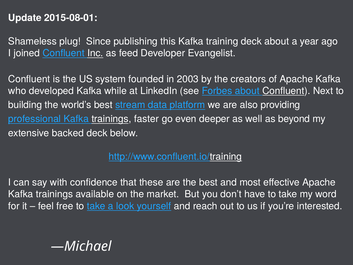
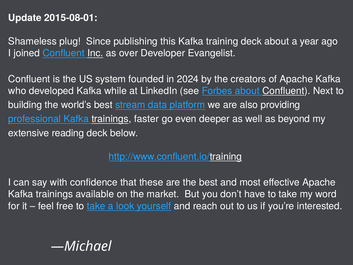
feed: feed -> over (129, 53)
2003: 2003 -> 2024 (188, 79)
backed: backed -> reading (68, 133)
